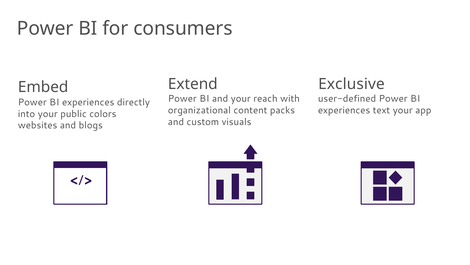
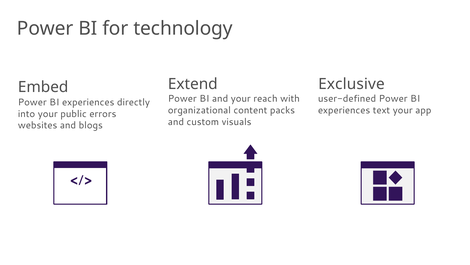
consumers: consumers -> technology (183, 28)
colors: colors -> errors (103, 114)
